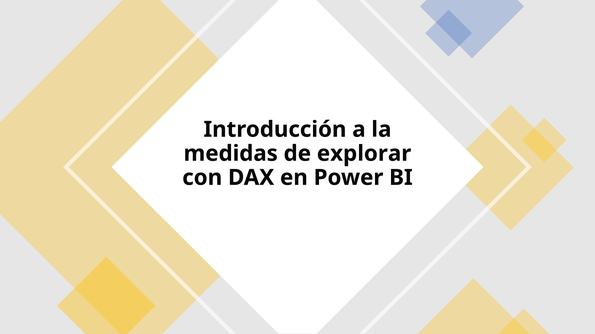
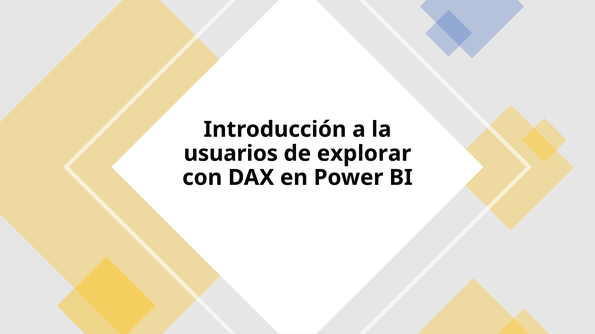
medidas: medidas -> usuarios (231, 154)
